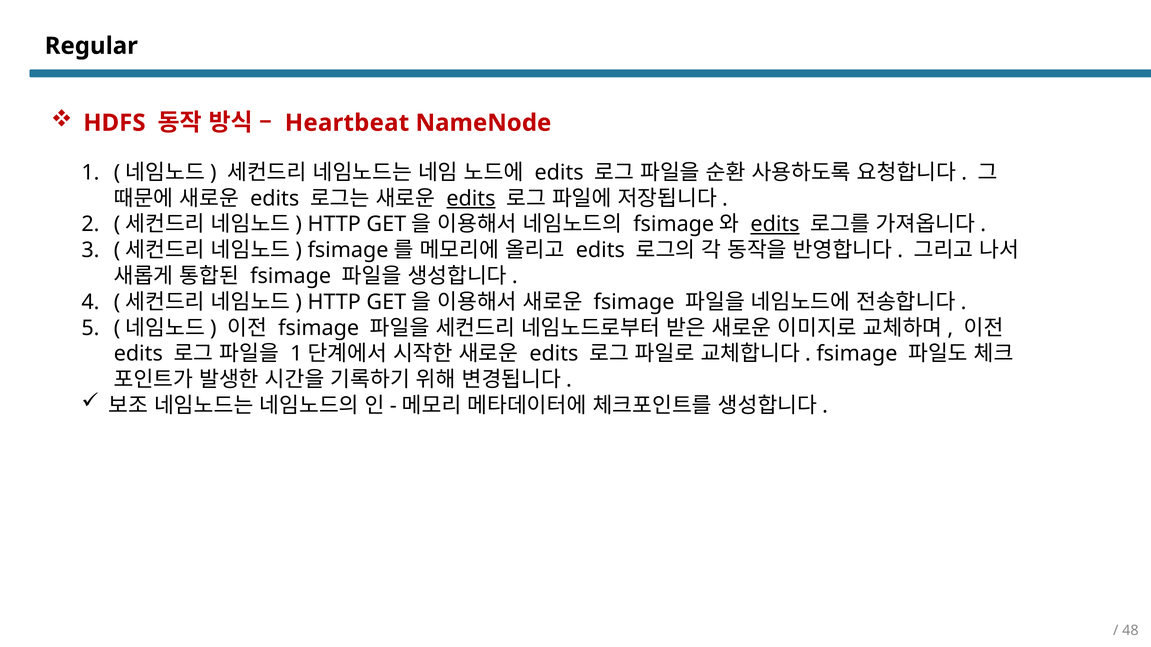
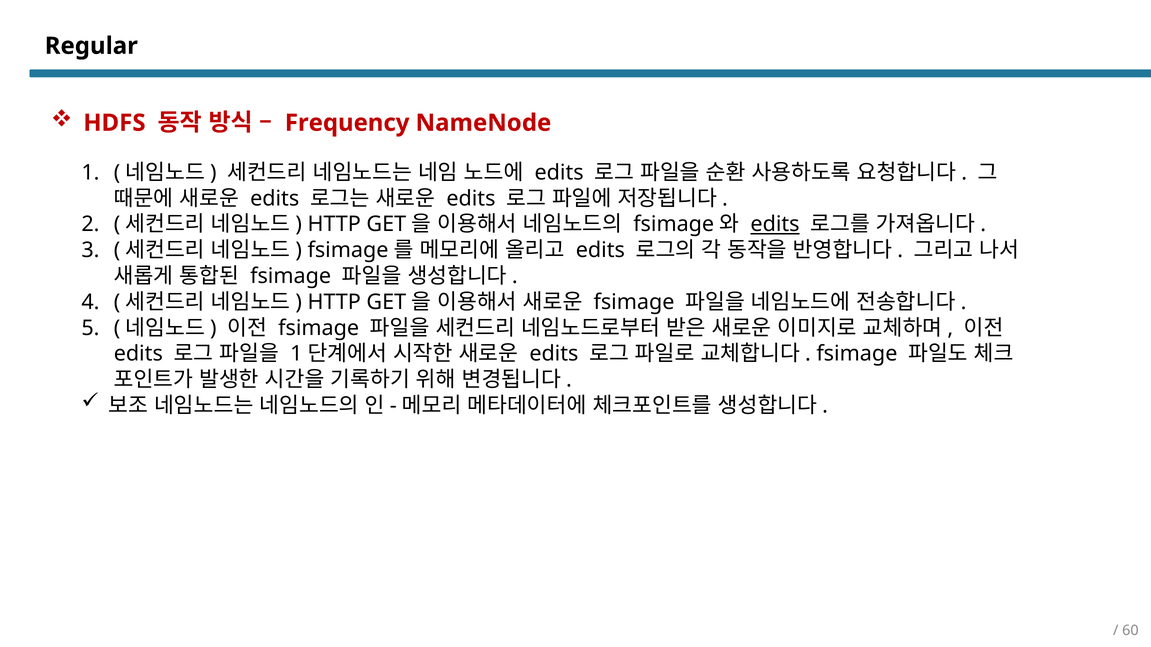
Heartbeat: Heartbeat -> Frequency (347, 123)
edits underline: present -> none (471, 199)
48: 48 -> 60 (1130, 631)
